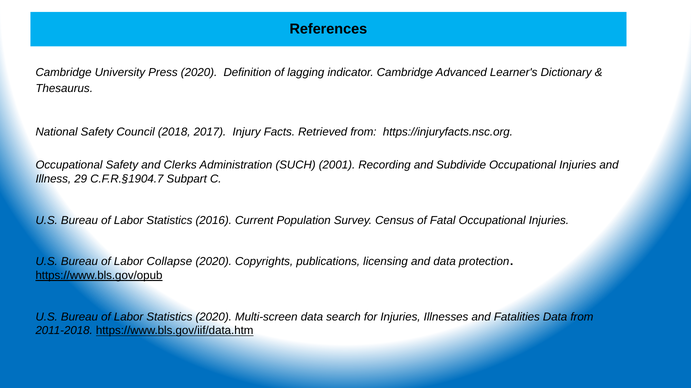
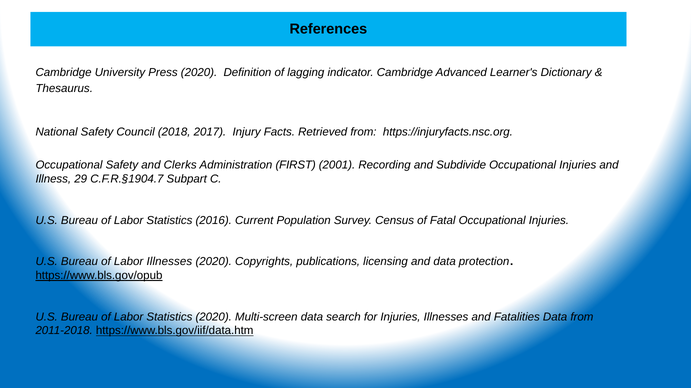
SUCH: SUCH -> FIRST (296, 165)
Labor Collapse: Collapse -> Illnesses (169, 262)
